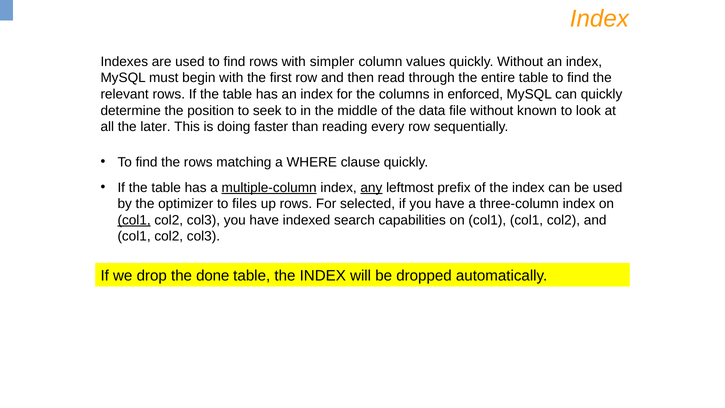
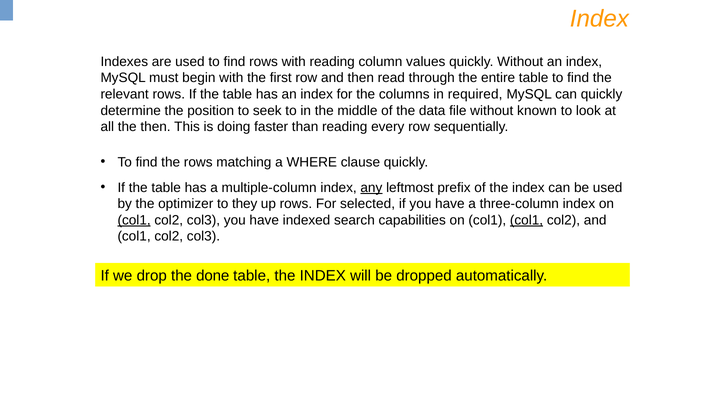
with simpler: simpler -> reading (332, 62)
enforced: enforced -> required (475, 94)
the later: later -> then (156, 127)
multiple-column underline: present -> none (269, 187)
files: files -> they (245, 204)
col1 underline: none -> present (527, 220)
